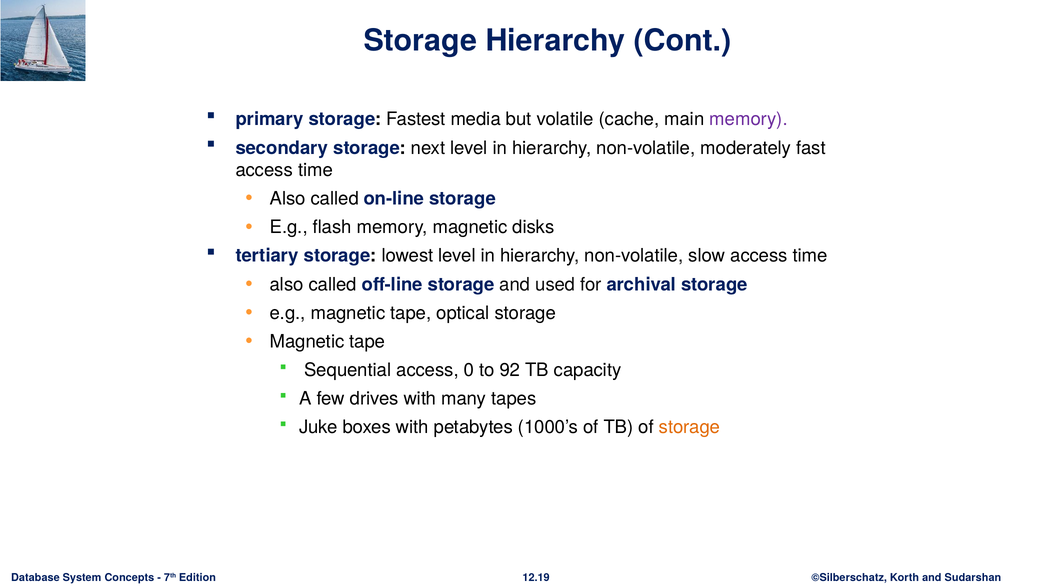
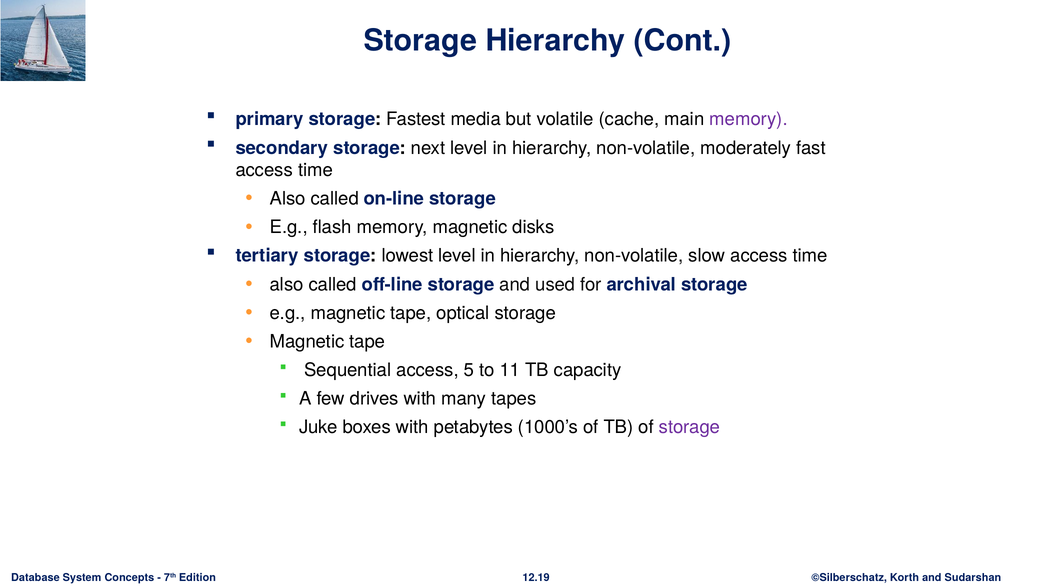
0: 0 -> 5 (469, 370)
92: 92 -> 11 (510, 370)
storage colour: orange -> purple (690, 427)
